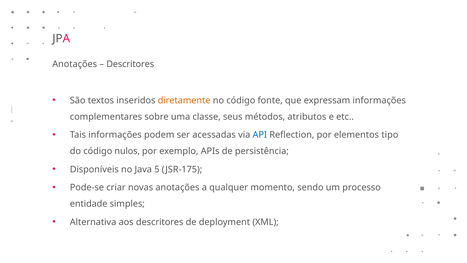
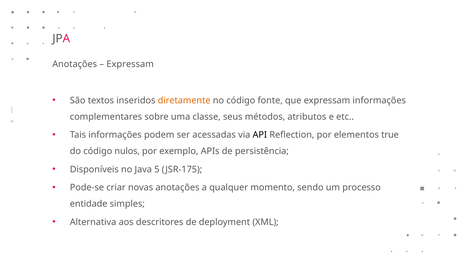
Descritores: Descritores -> Expressam (130, 64)
API colour: blue -> black (260, 135)
tipo: tipo -> true (390, 135)
